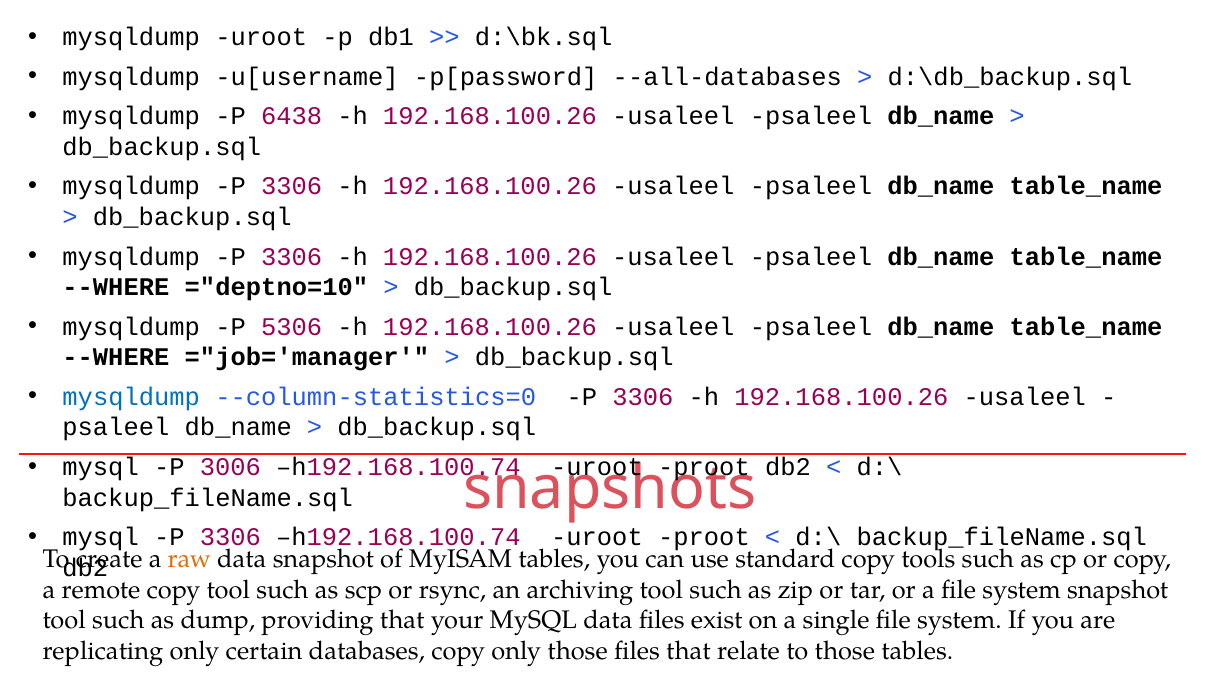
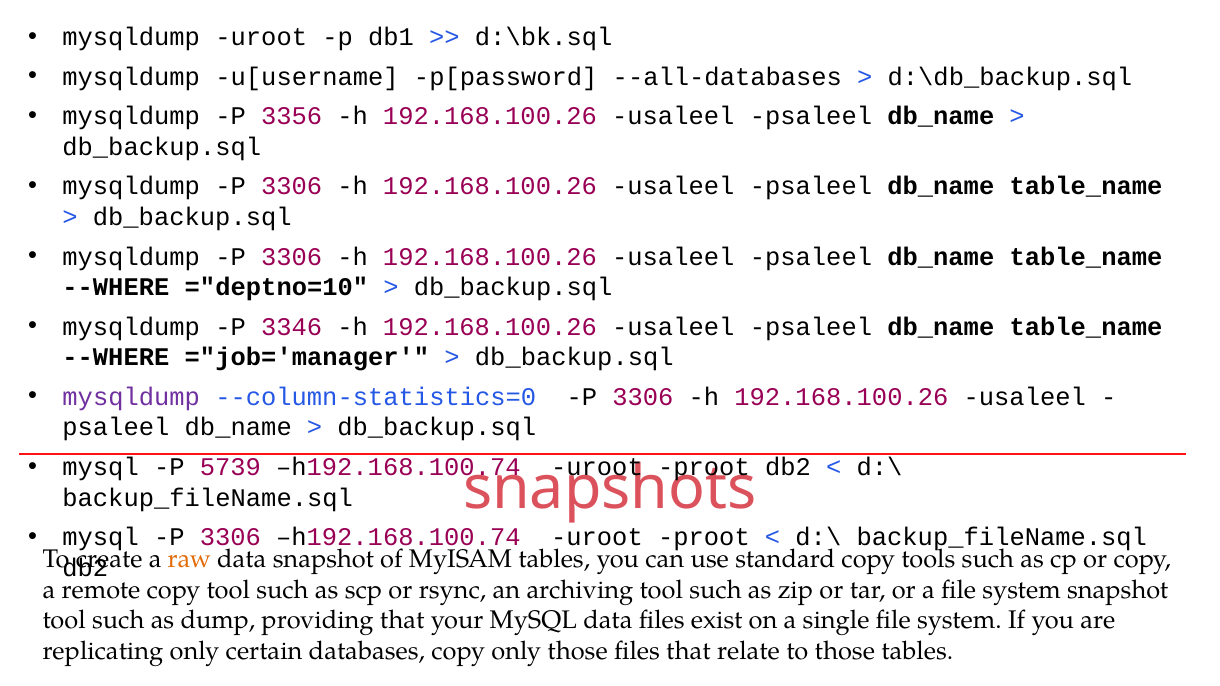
6438: 6438 -> 3356 (292, 116)
5306: 5306 -> 3346 (292, 327)
mysqldump colour: blue -> purple (131, 397)
3006: 3006 -> 5739 (230, 467)
